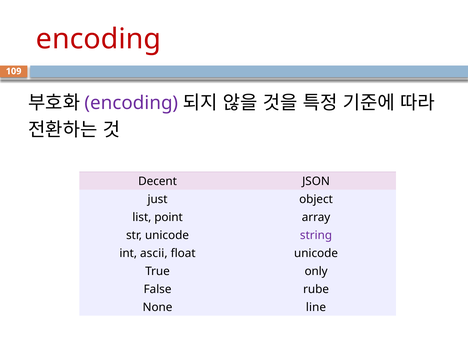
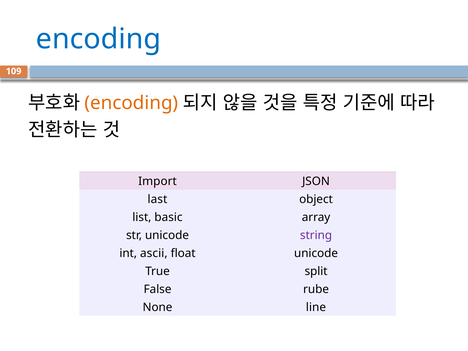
encoding colour: red -> blue (98, 39)
encoding colour: purple -> orange (131, 103)
Decent: Decent -> Import (157, 181)
just: just -> last (157, 199)
point: point -> basic (168, 217)
only: only -> split (316, 271)
